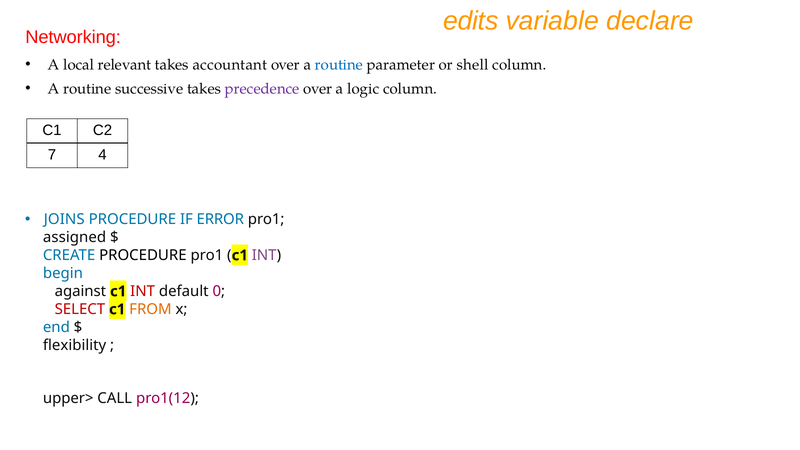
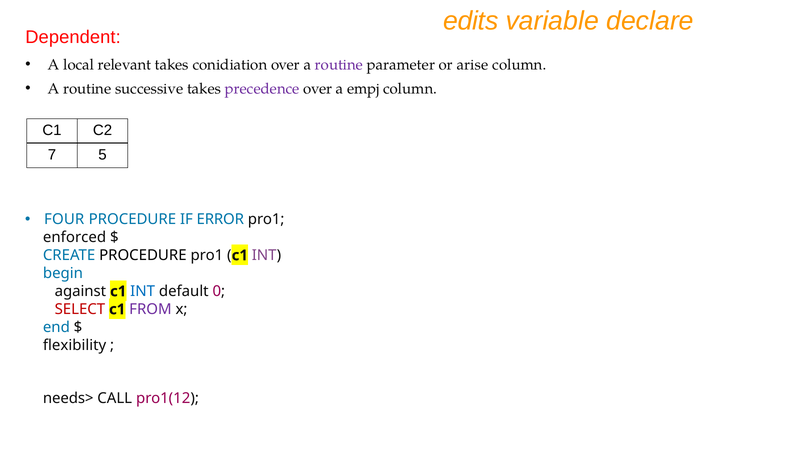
Networking: Networking -> Dependent (73, 37)
accountant: accountant -> conidiation (230, 65)
routine colour: blue -> purple (339, 65)
shell: shell -> arise (473, 65)
logic: logic -> empj (363, 89)
4: 4 -> 5 (103, 155)
JOINS: JOINS -> FOUR (64, 219)
assigned: assigned -> enforced (75, 237)
INT colour: red -> blue (143, 291)
FROM colour: orange -> purple (150, 309)
upper>: upper> -> needs> (68, 398)
